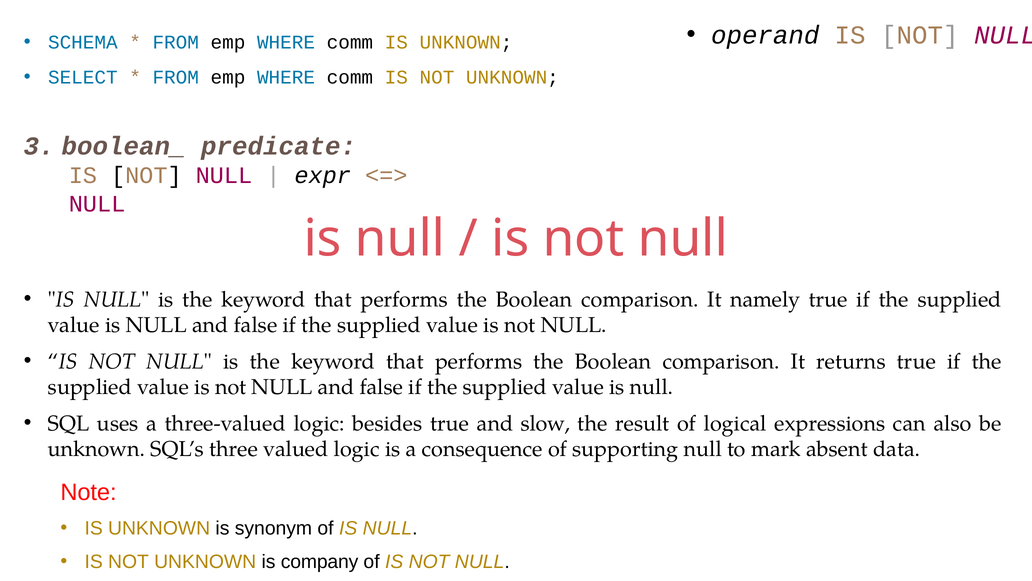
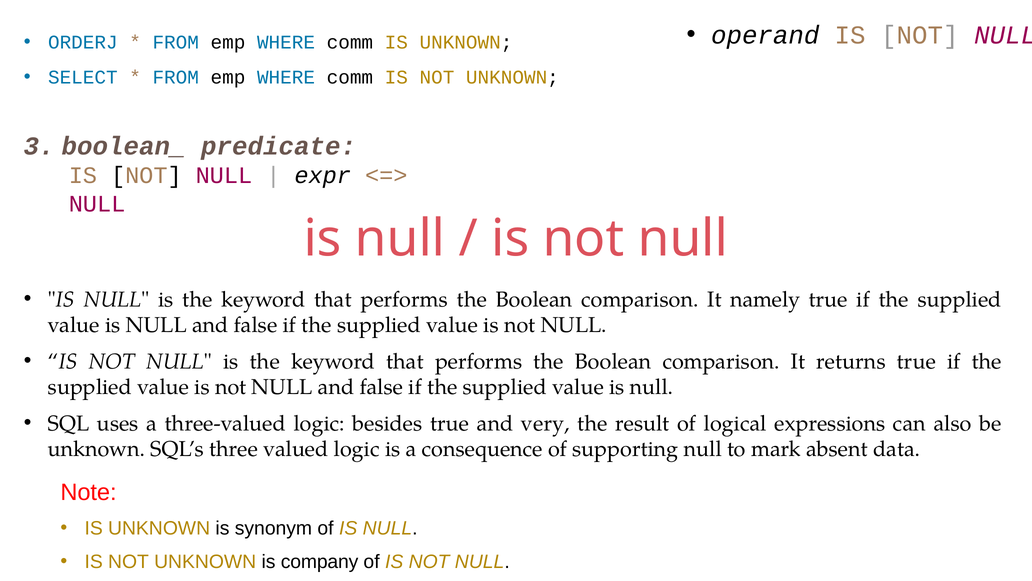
SCHEMA: SCHEMA -> ORDERJ (83, 42)
slow: slow -> very (545, 423)
